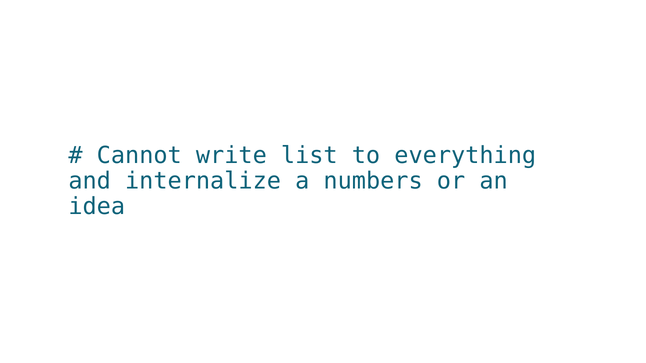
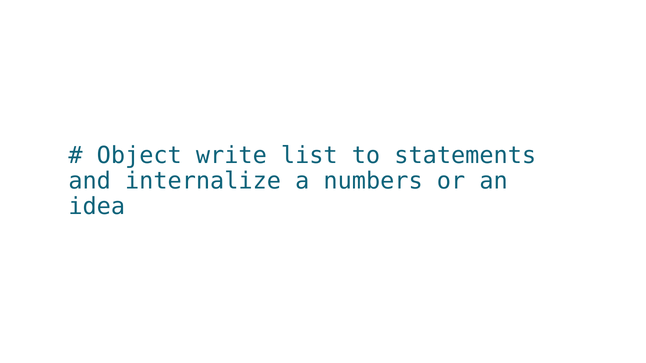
Cannot: Cannot -> Object (139, 156)
everything: everything -> statements (465, 156)
